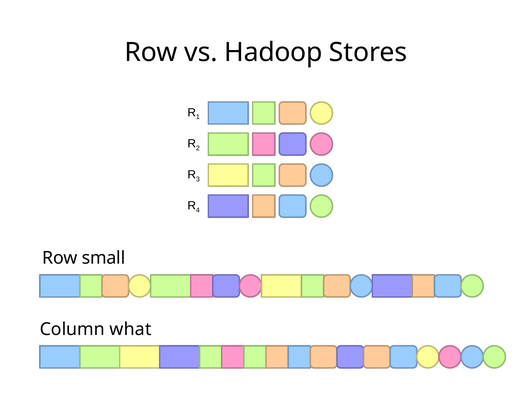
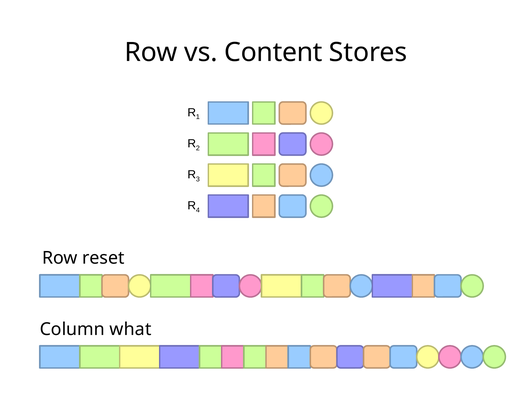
Hadoop: Hadoop -> Content (273, 52)
small: small -> reset (103, 258)
